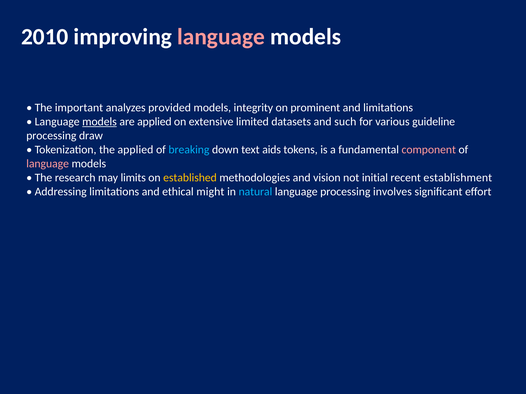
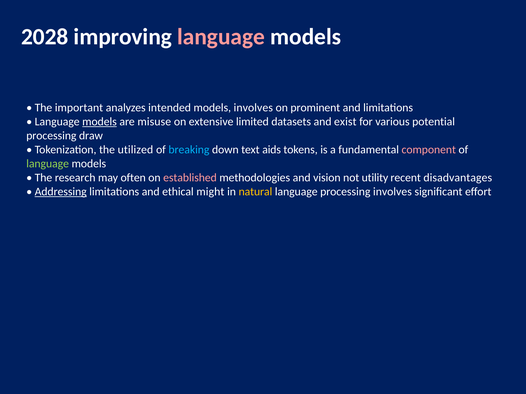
2010: 2010 -> 2028 (45, 37)
provided: provided -> intended (170, 108)
models integrity: integrity -> involves (253, 108)
are applied: applied -> misuse (154, 122)
such: such -> exist (345, 122)
guideline: guideline -> potential (434, 122)
the applied: applied -> utilized (135, 150)
language colour: pink -> light green (48, 164)
limits: limits -> often (133, 178)
established colour: yellow -> pink (190, 178)
initial: initial -> utility (375, 178)
establishment: establishment -> disadvantages (458, 178)
Addressing underline: none -> present (61, 192)
natural colour: light blue -> yellow (255, 192)
